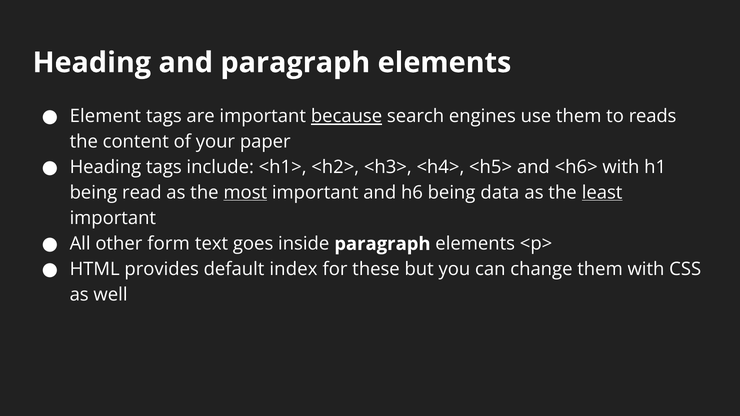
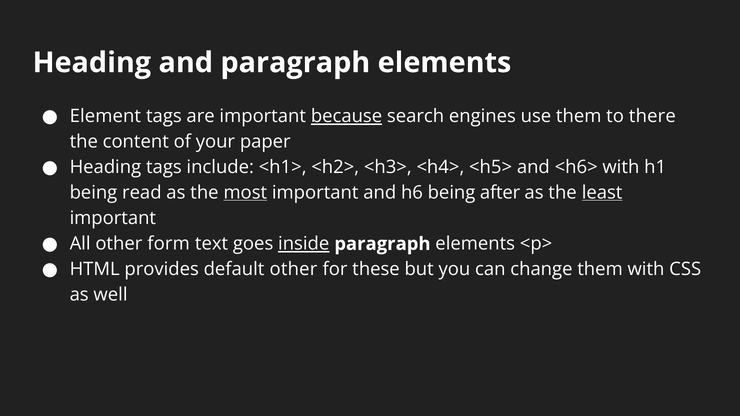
reads: reads -> there (652, 116)
data: data -> after (500, 193)
inside underline: none -> present (304, 244)
default index: index -> other (293, 270)
